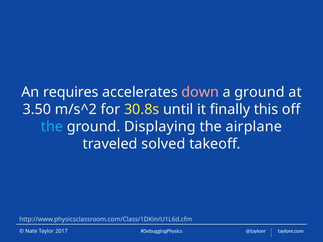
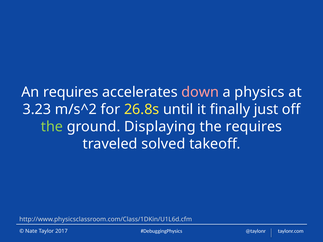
a ground: ground -> physics (259, 92)
3.50: 3.50 -> 3.23 (37, 109)
30.8s: 30.8s -> 26.8s (142, 109)
this: this -> just (266, 109)
the colour: light blue -> light green (52, 127)
the airplane: airplane -> requires (254, 127)
